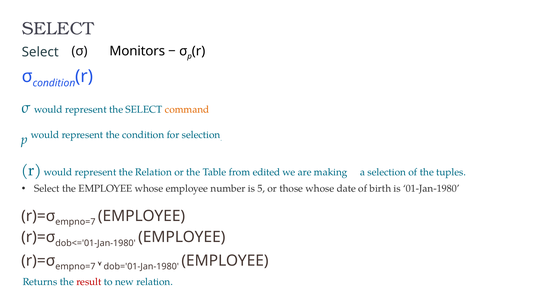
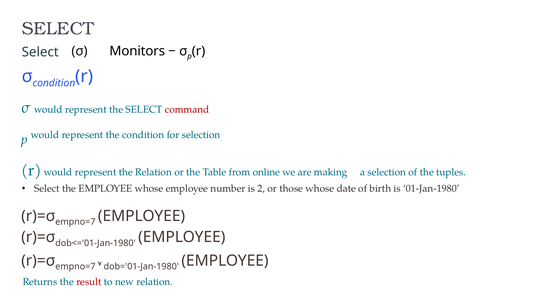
command colour: orange -> red (187, 110)
edited: edited -> online (266, 172)
5: 5 -> 2 (261, 189)
